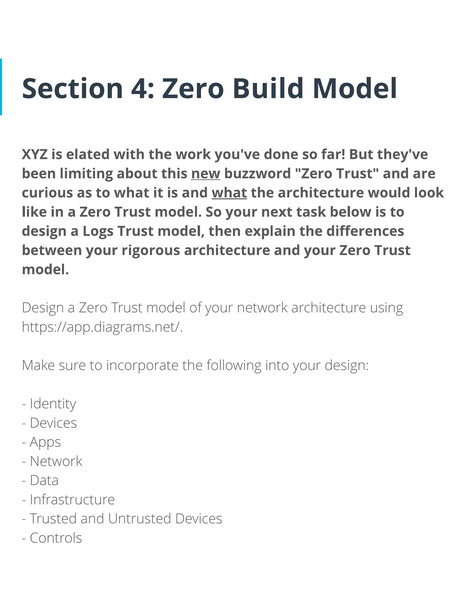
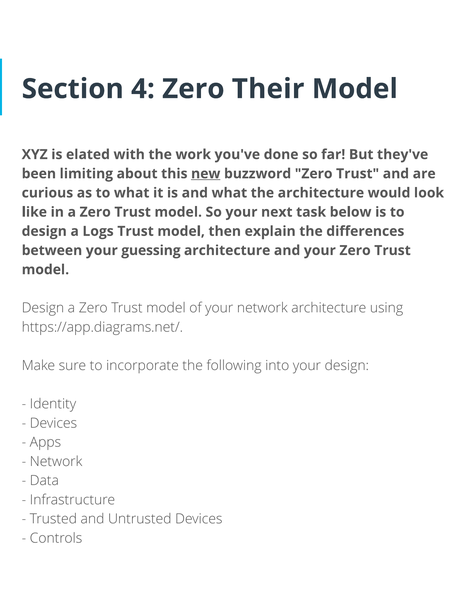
Build: Build -> Their (268, 89)
what underline: present -> none (229, 193)
rigorous: rigorous -> guessing (151, 250)
